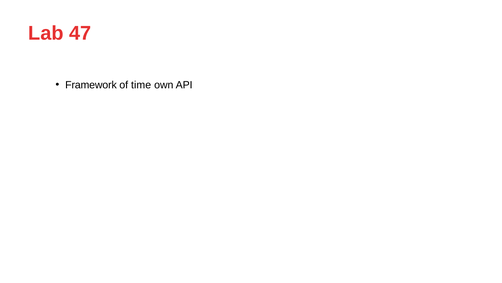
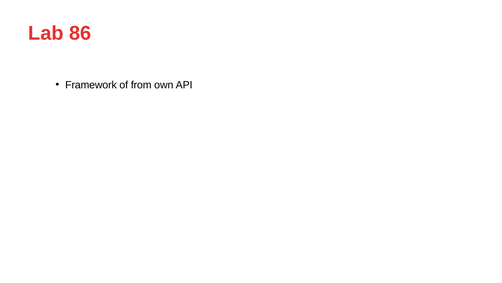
47: 47 -> 86 (80, 33)
time: time -> from (141, 85)
